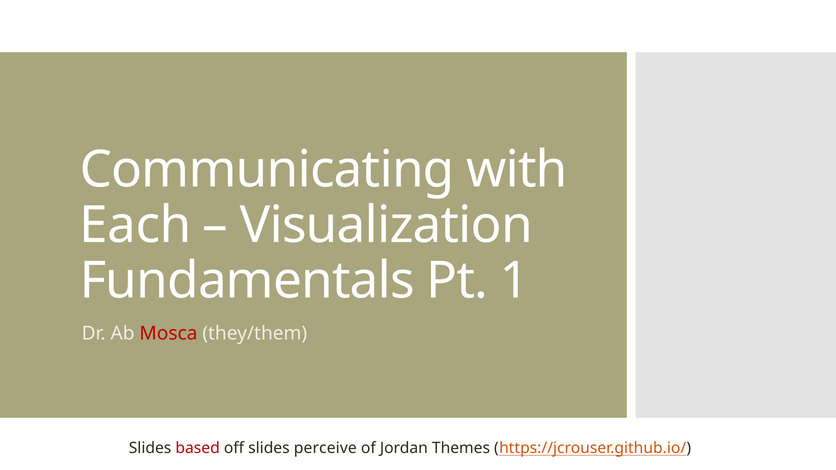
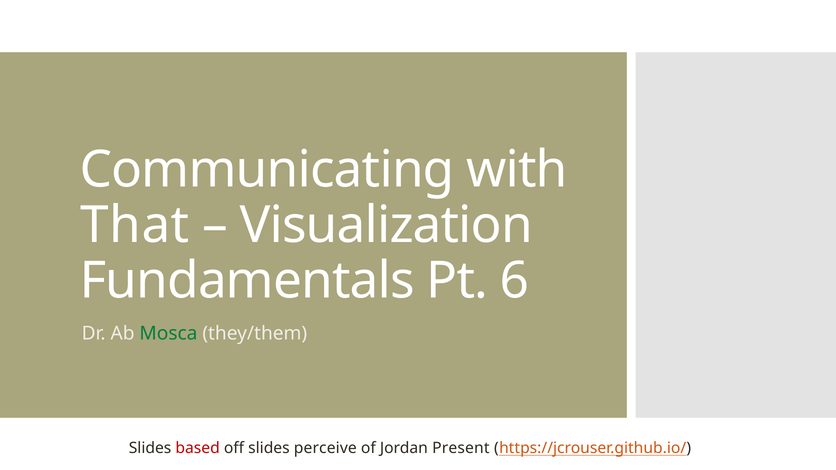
Each: Each -> That (135, 225)
1: 1 -> 6 (514, 281)
Mosca colour: red -> green (168, 334)
Themes: Themes -> Present (461, 448)
